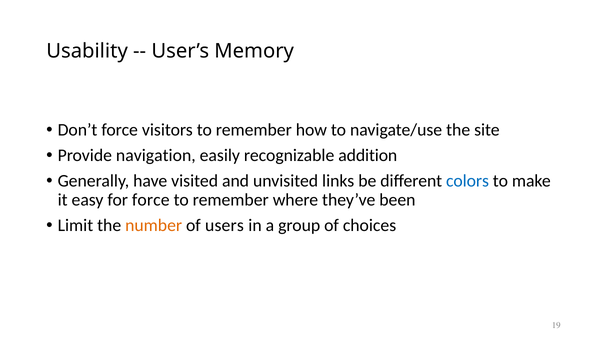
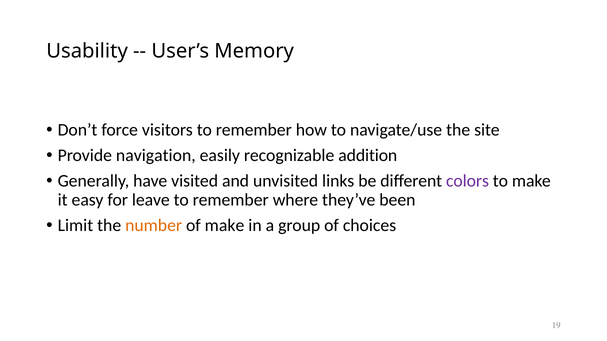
colors colour: blue -> purple (468, 181)
for force: force -> leave (151, 200)
of users: users -> make (225, 226)
